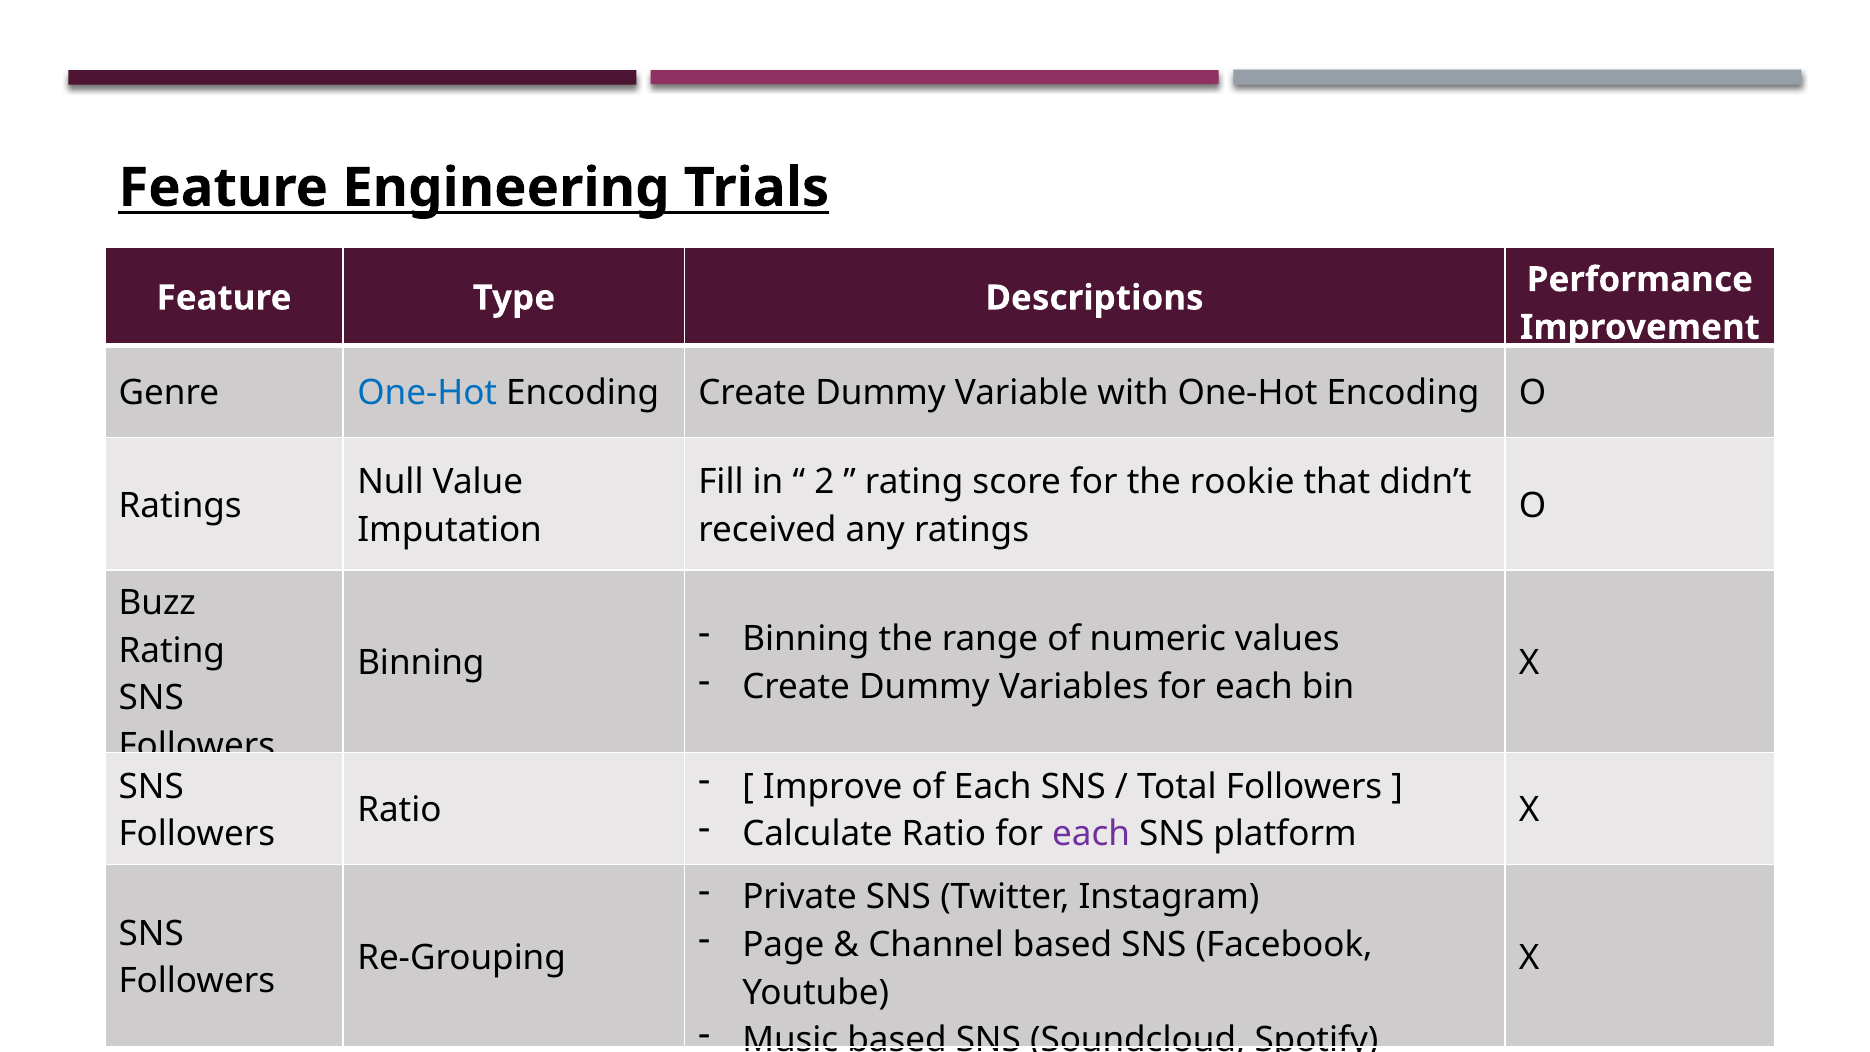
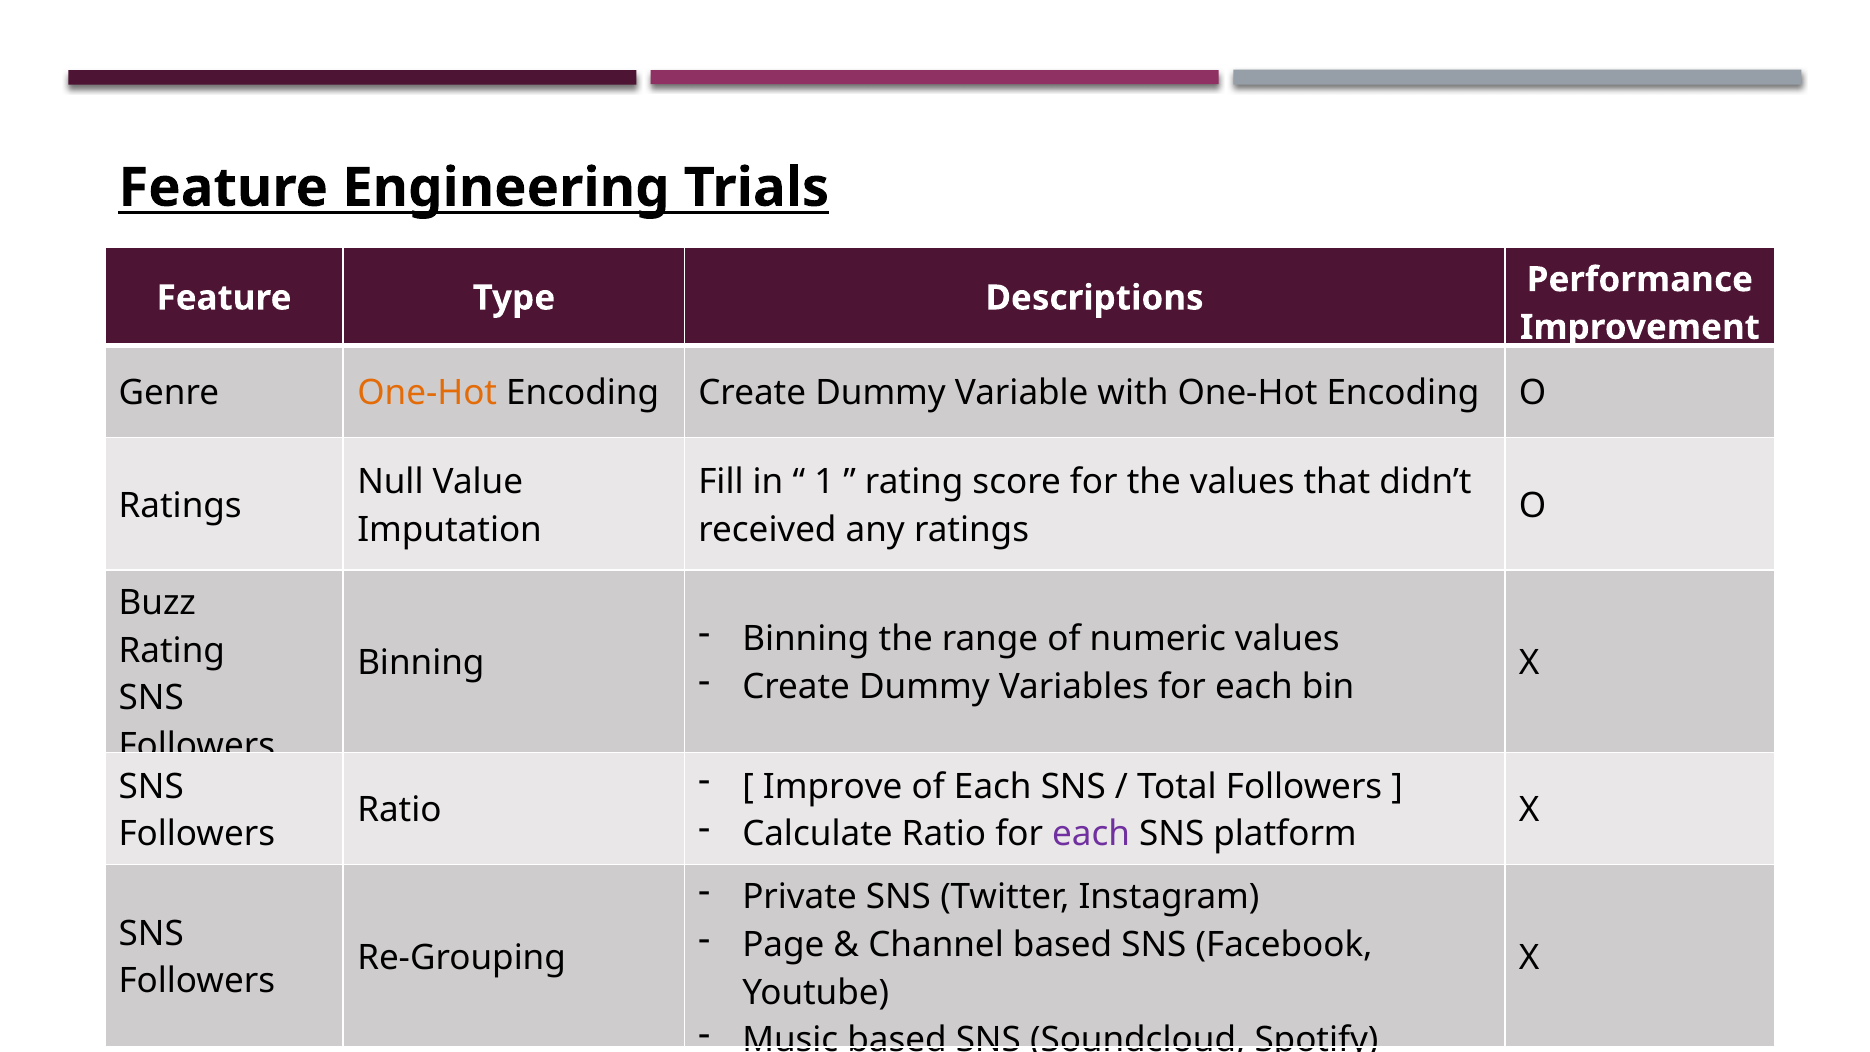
One-Hot colour: blue -> orange (427, 393)
2: 2 -> 1 (824, 482)
the rookie: rookie -> values (1242, 482)
